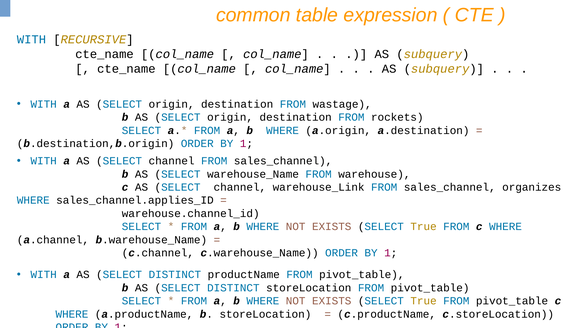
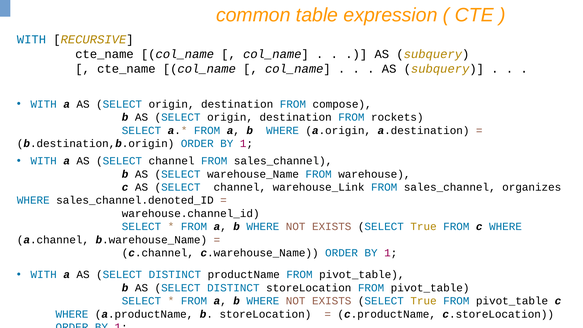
wastage: wastage -> compose (342, 104)
sales_channel.applies_ID: sales_channel.applies_ID -> sales_channel.denoted_ID (135, 200)
